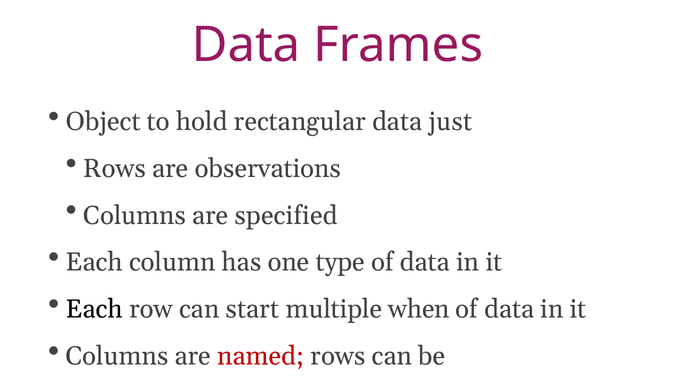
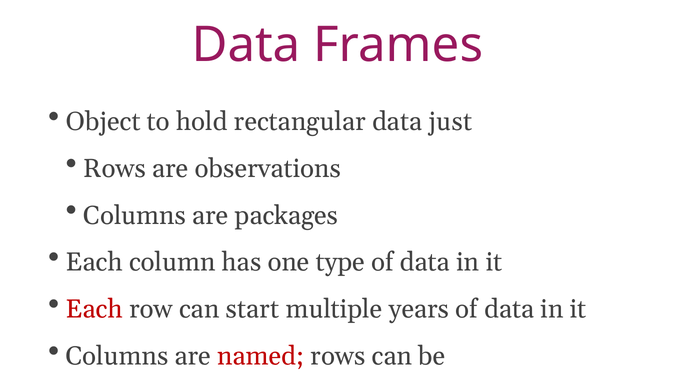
specified: specified -> packages (286, 215)
Each colour: black -> red (94, 309)
when: when -> years (419, 309)
